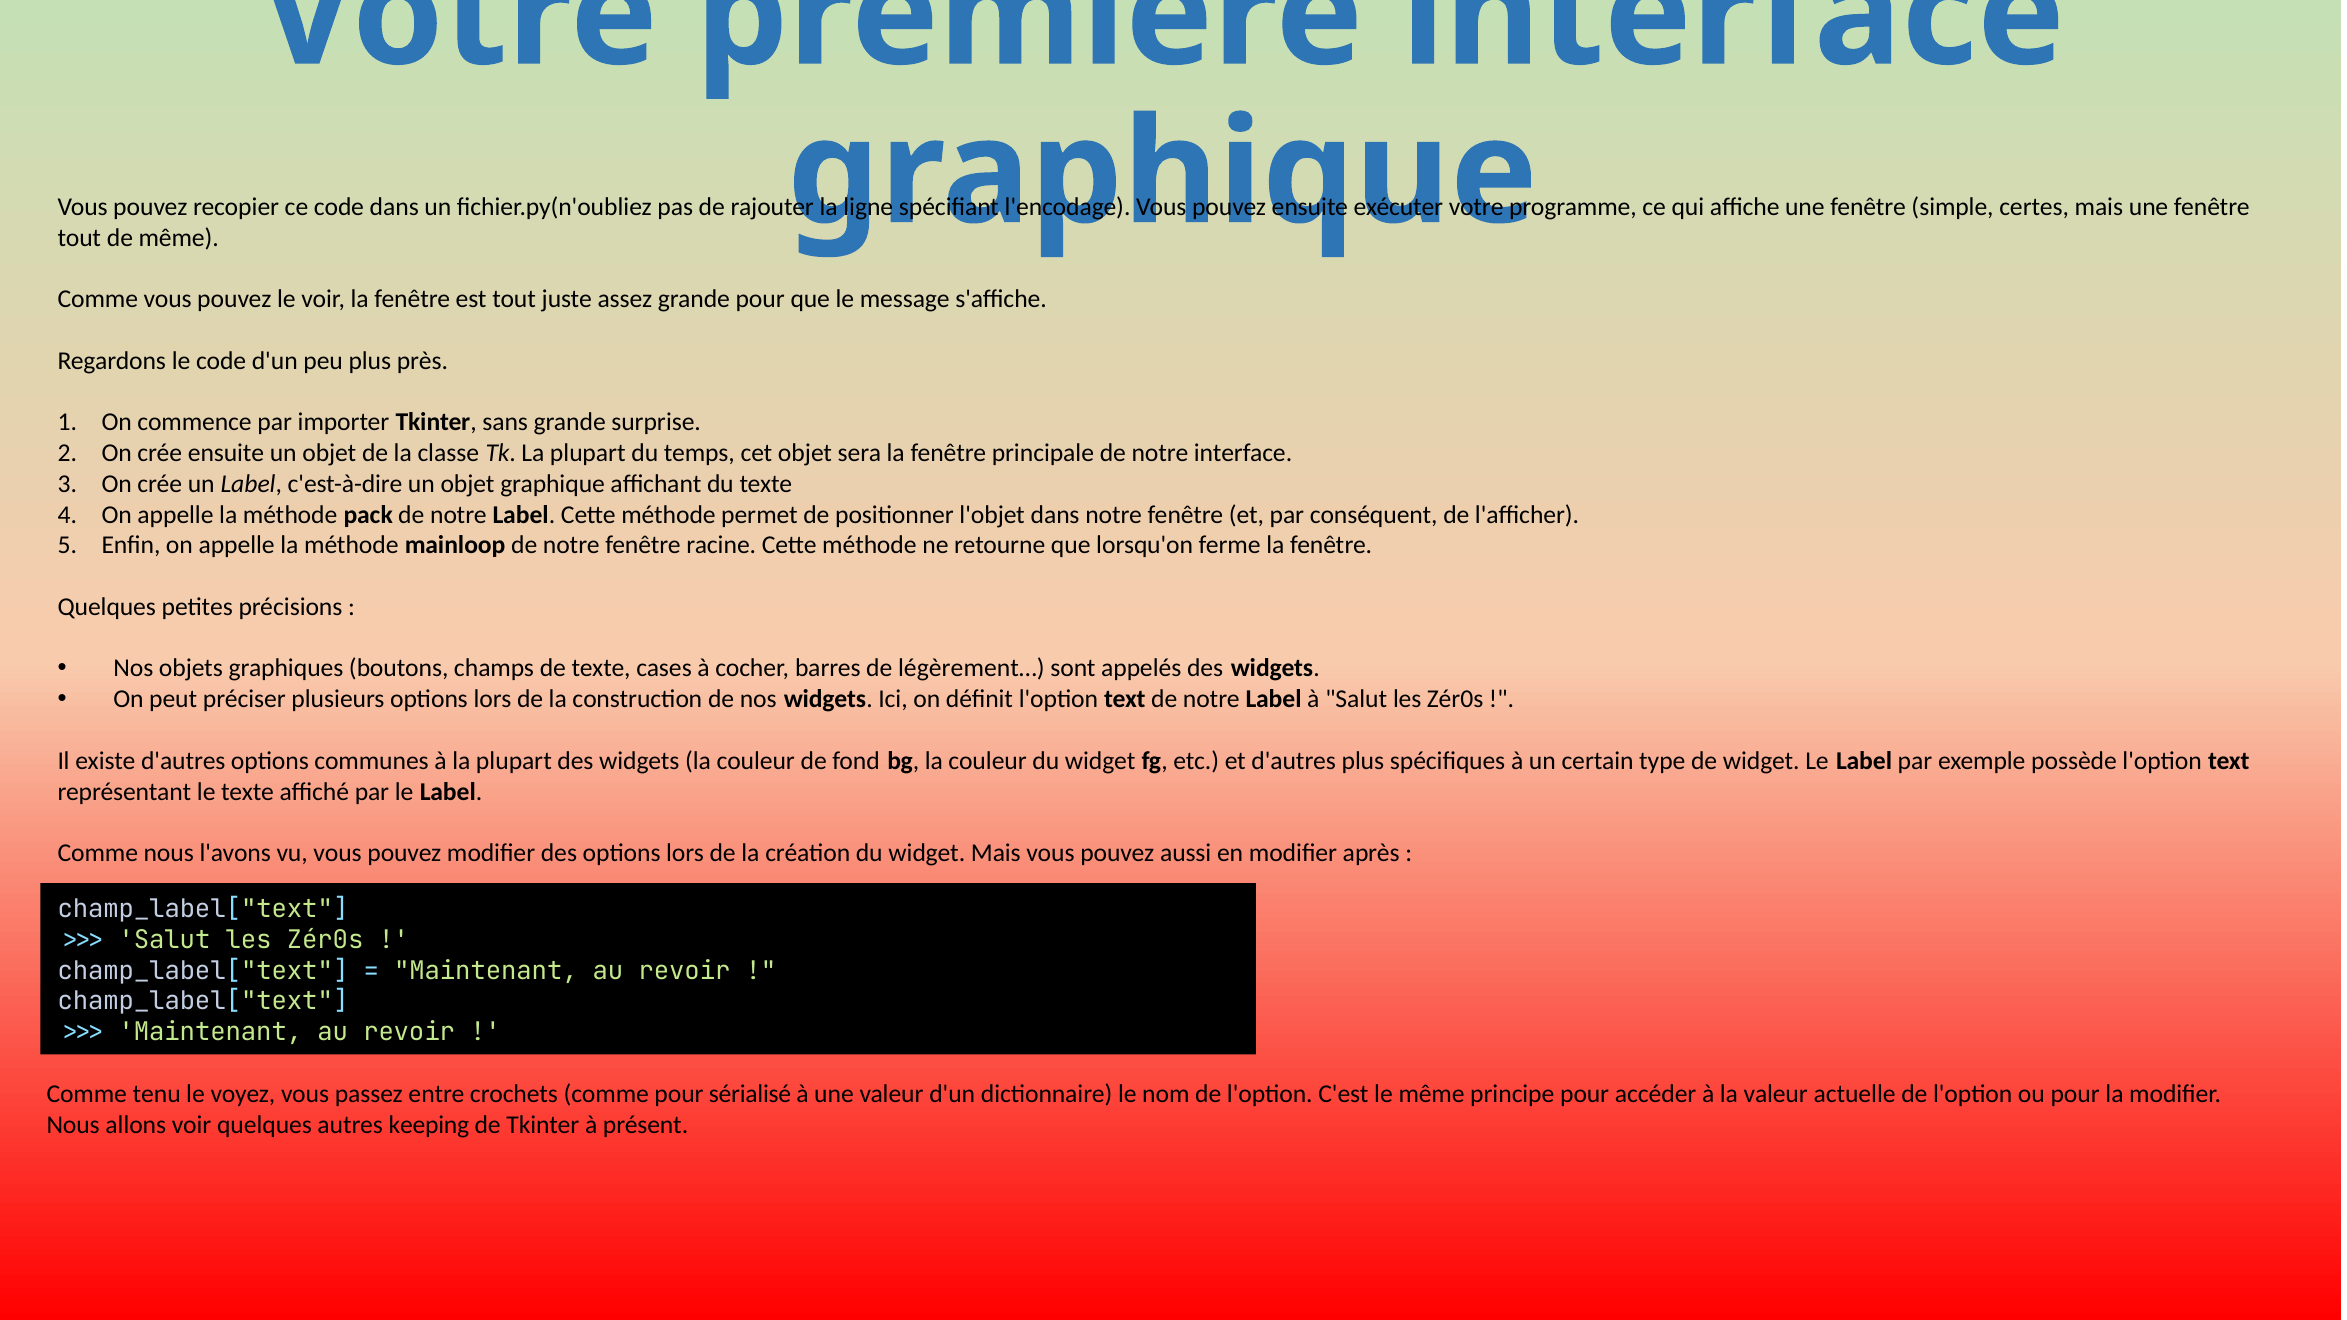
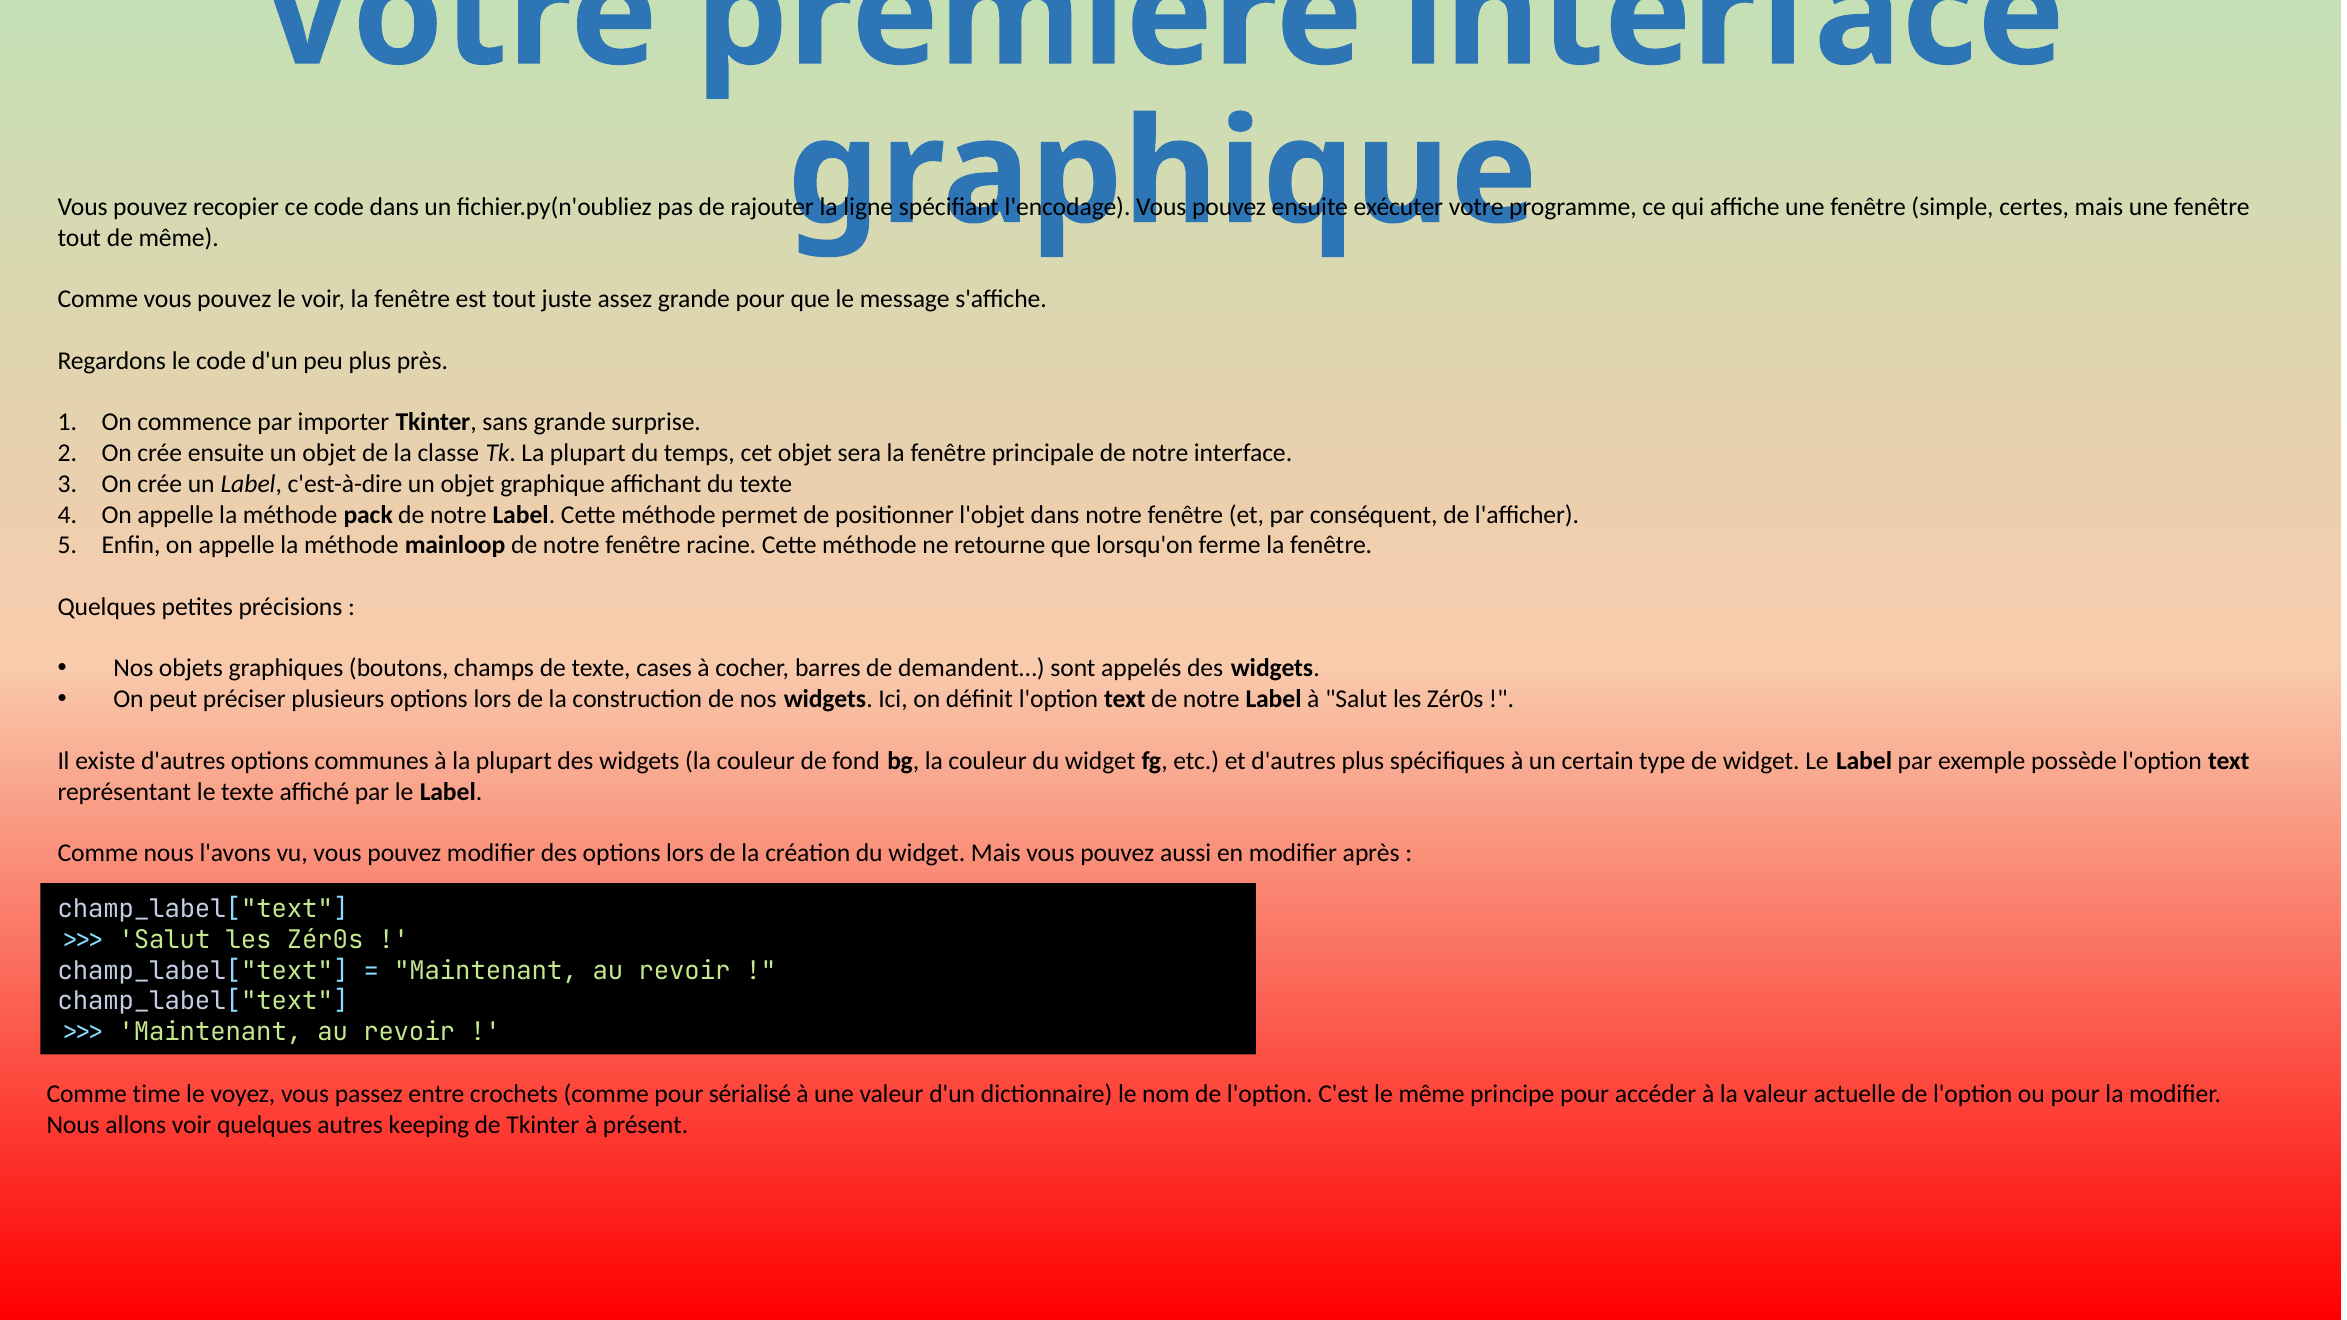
légèrement…: légèrement… -> demandent… (971, 669)
tenu: tenu -> time (157, 1094)
